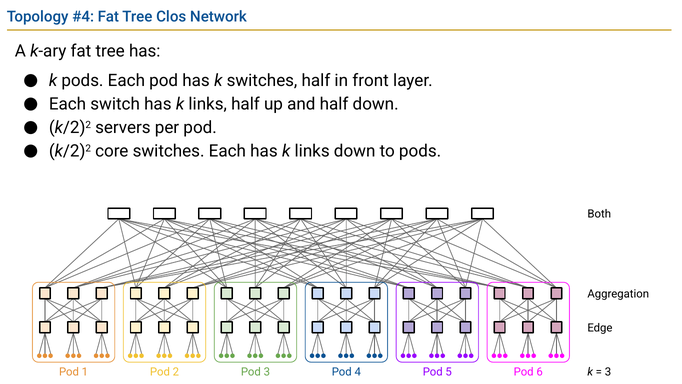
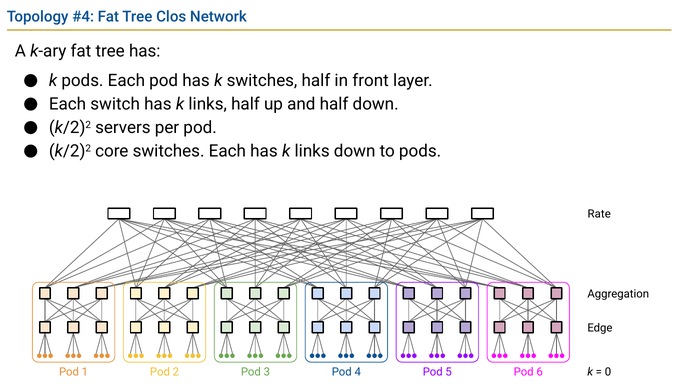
Both: Both -> Rate (599, 214)
3: 3 -> 0 (608, 371)
